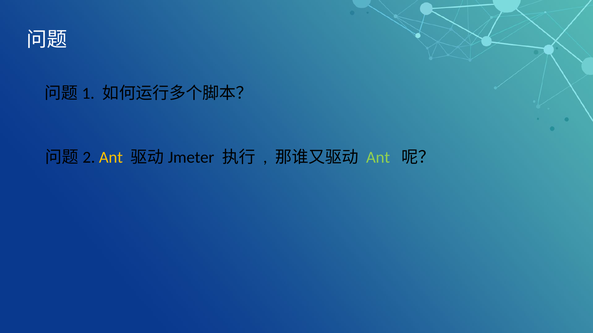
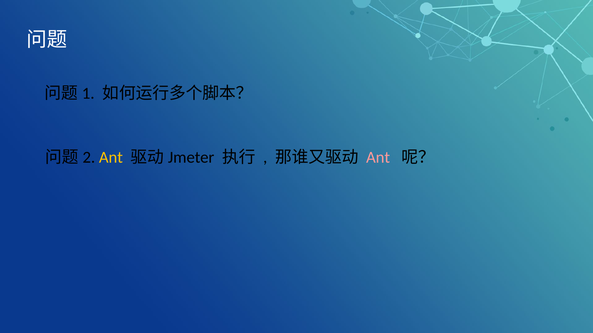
Ant colour: light green -> pink (378, 158)
